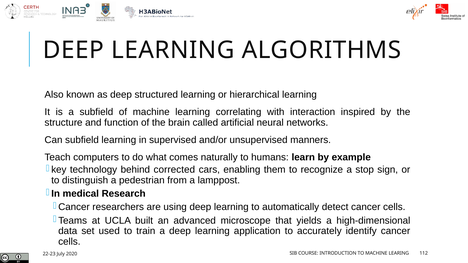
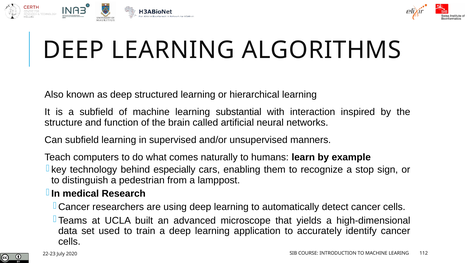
correlating: correlating -> substantial (239, 112)
corrected: corrected -> especially (174, 170)
